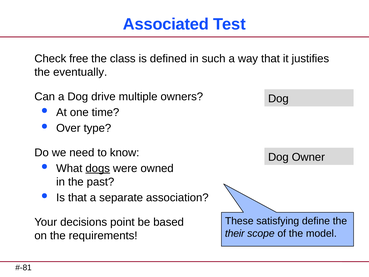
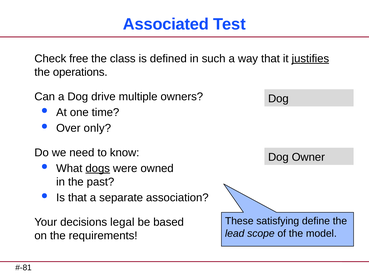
justifies underline: none -> present (310, 59)
eventually: eventually -> operations (80, 72)
type: type -> only (97, 128)
point: point -> legal (122, 222)
their: their -> lead (235, 233)
